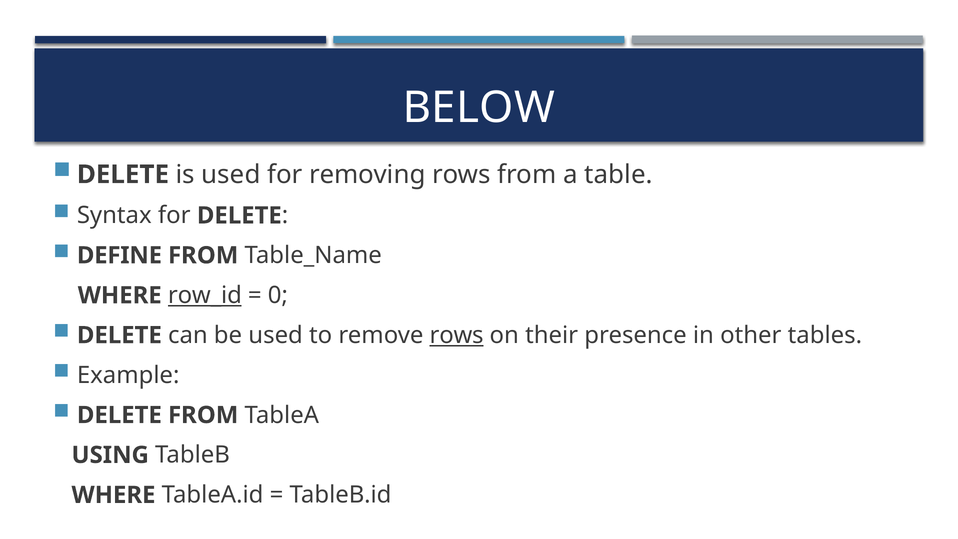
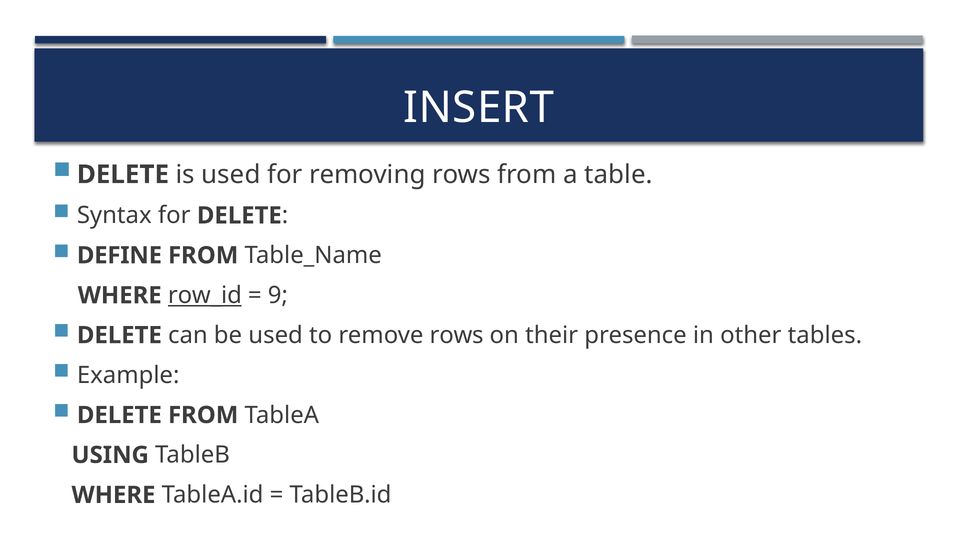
BELOW: BELOW -> INSERT (479, 108)
0: 0 -> 9 (278, 295)
rows underline: present -> none (457, 335)
